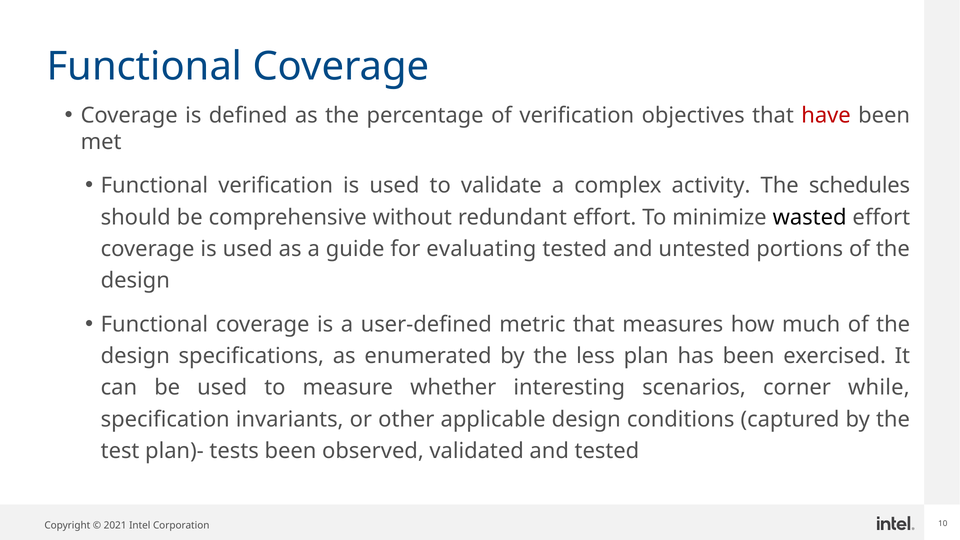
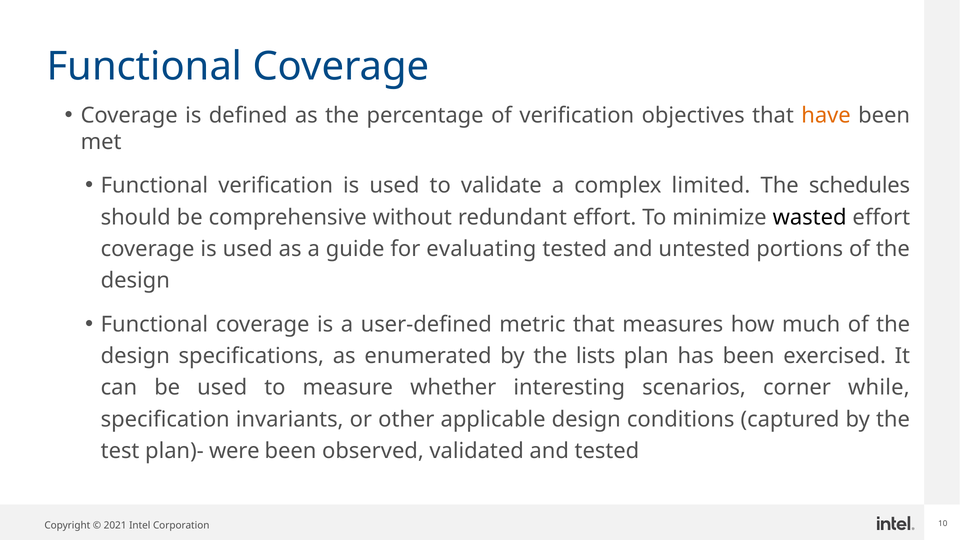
have colour: red -> orange (826, 116)
activity: activity -> limited (711, 186)
less: less -> lists (596, 356)
tests: tests -> were (234, 451)
